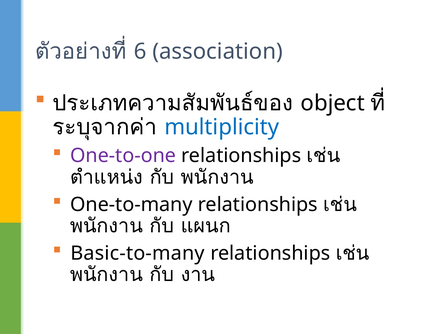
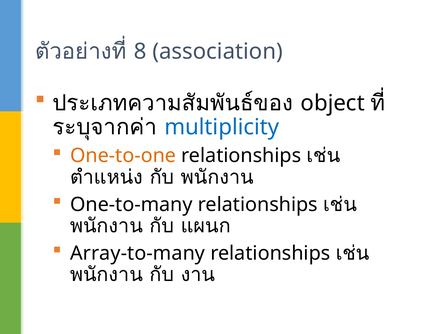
6: 6 -> 8 (140, 52)
One-to-one colour: purple -> orange (123, 156)
Basic-to-many: Basic-to-many -> Array-to-many (138, 253)
